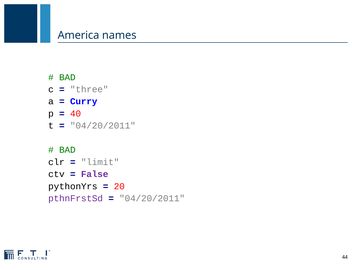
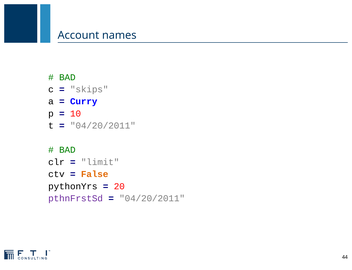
America: America -> Account (78, 35)
three: three -> skips (89, 89)
40: 40 -> 10 (76, 114)
False colour: purple -> orange (95, 174)
